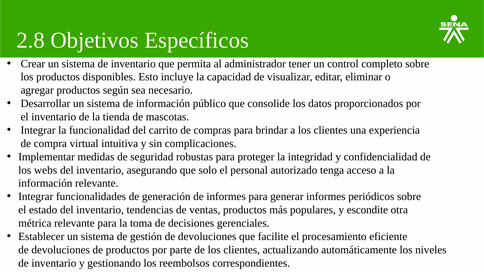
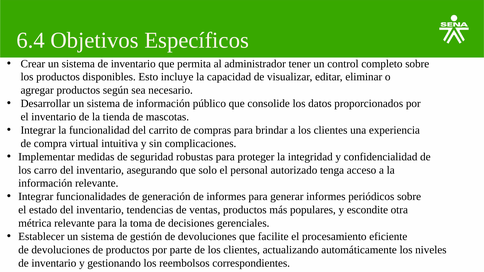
2.8: 2.8 -> 6.4 (31, 41)
webs: webs -> carro (46, 170)
